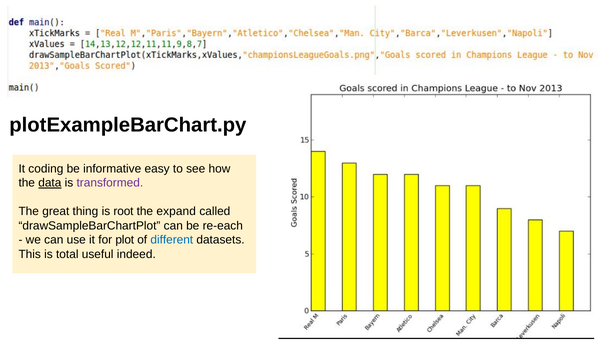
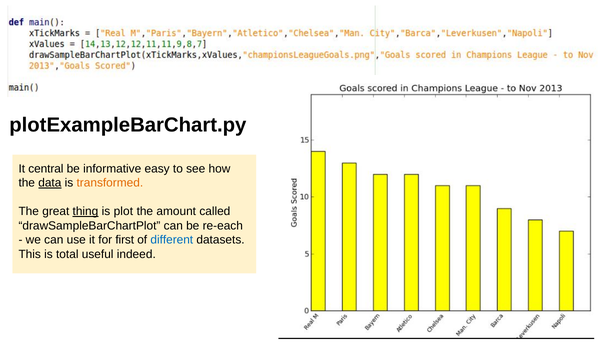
coding: coding -> central (46, 169)
transformed colour: purple -> orange (110, 183)
thing underline: none -> present (85, 212)
root: root -> plot (123, 212)
expand: expand -> amount (176, 212)
plot: plot -> first (125, 240)
